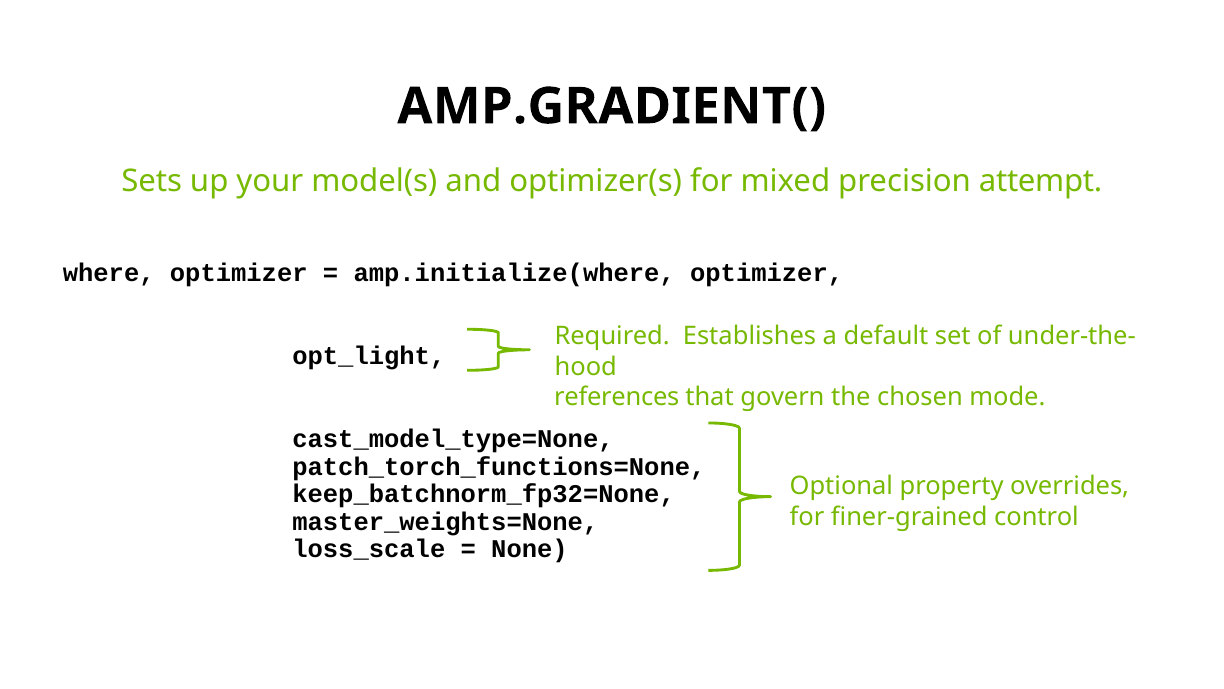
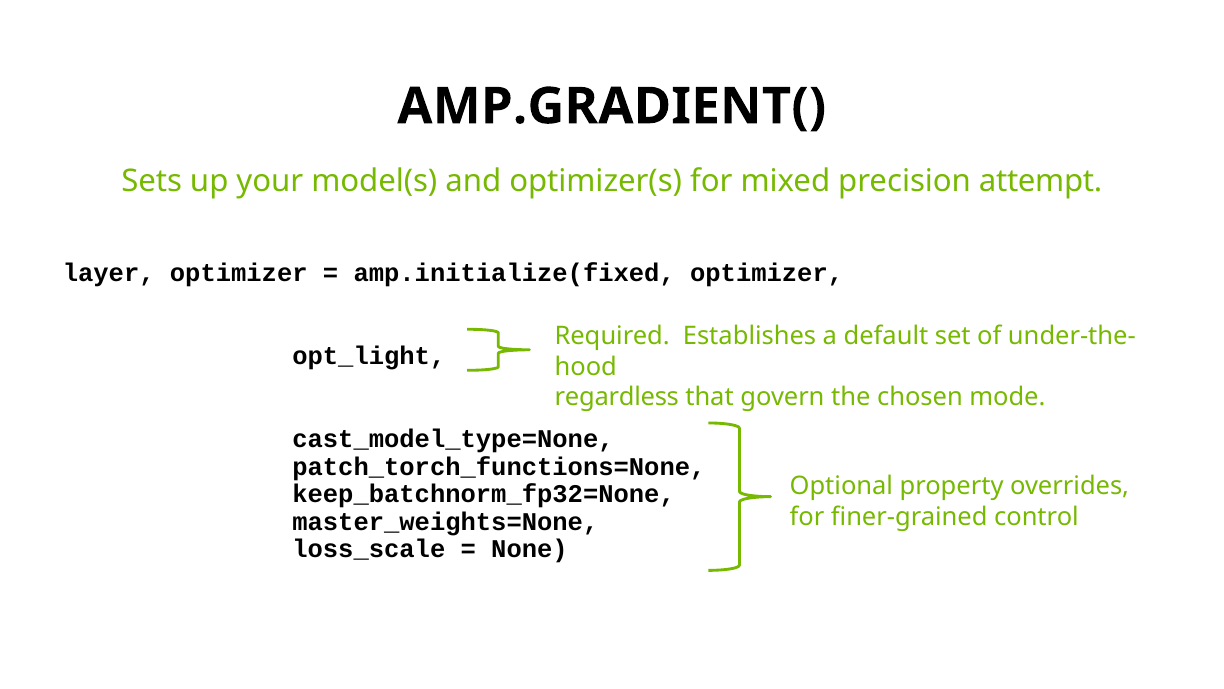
where: where -> layer (109, 272)
amp.initialize(where: amp.initialize(where -> amp.initialize(fixed (514, 272)
references: references -> regardless (617, 397)
